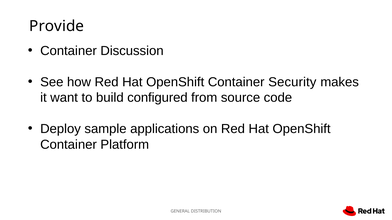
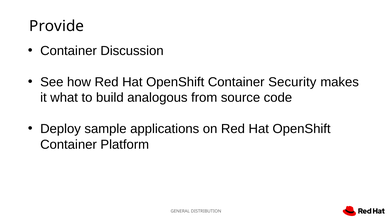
want: want -> what (64, 98)
configured: configured -> analogous (157, 98)
